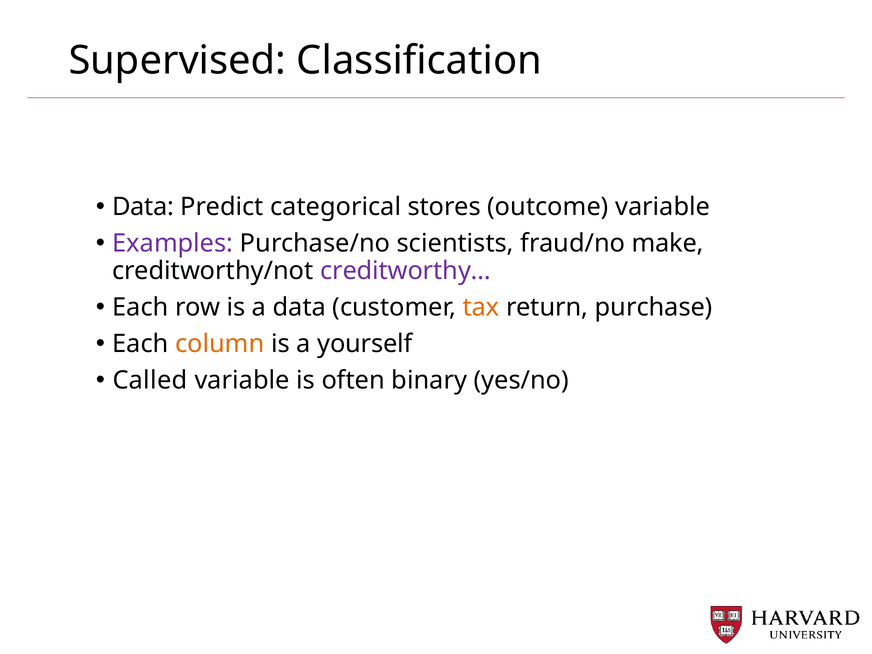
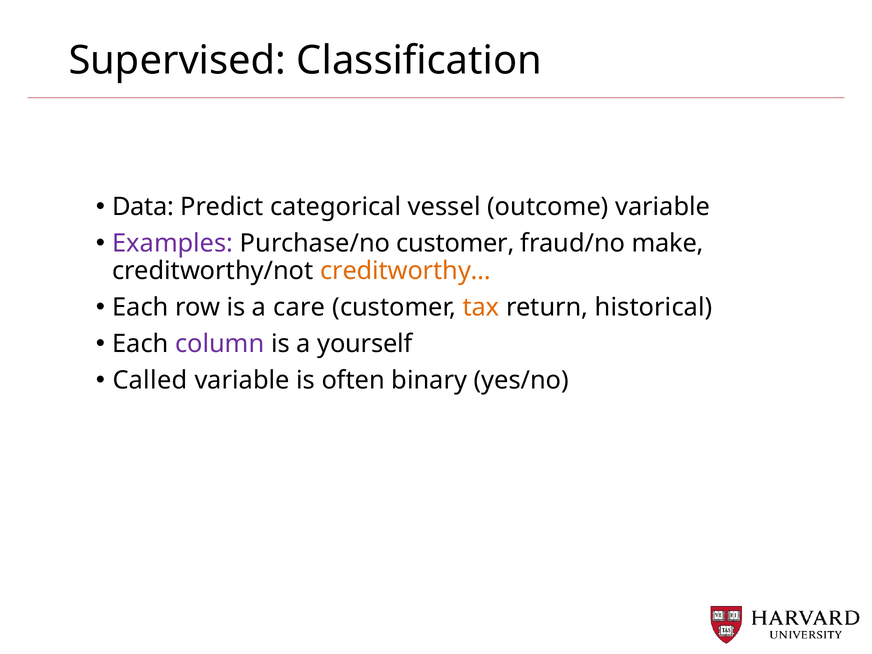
stores: stores -> vessel (444, 207)
Purchase/no scientists: scientists -> customer (455, 243)
creditworthy… colour: purple -> orange (406, 271)
a data: data -> care (299, 307)
purchase: purchase -> historical (654, 307)
column colour: orange -> purple (220, 344)
